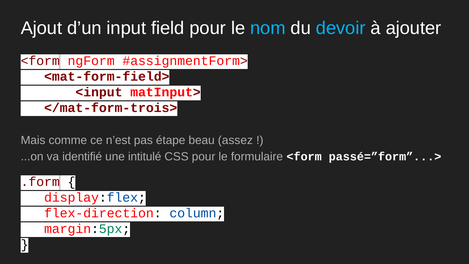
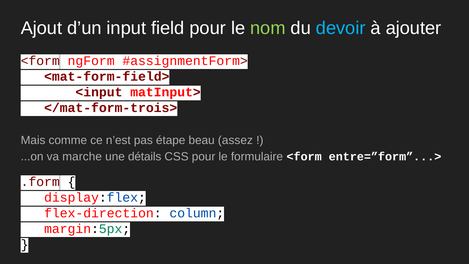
nom colour: light blue -> light green (268, 28)
identifié: identifié -> marche (82, 156)
intitulé: intitulé -> détails (145, 156)
passé=”form”...>: passé=”form”...> -> entre=”form”...> (385, 156)
